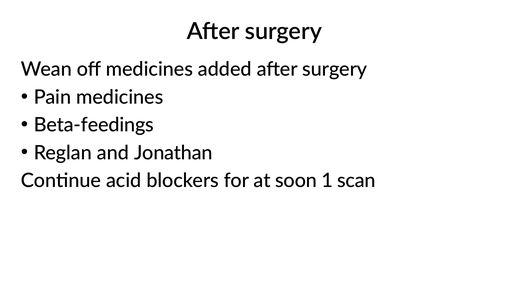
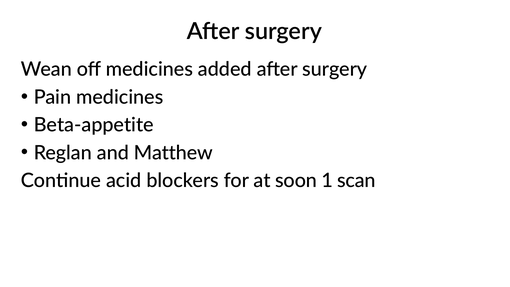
Beta-feedings: Beta-feedings -> Beta-appetite (94, 125)
Jonathan: Jonathan -> Matthew (173, 153)
